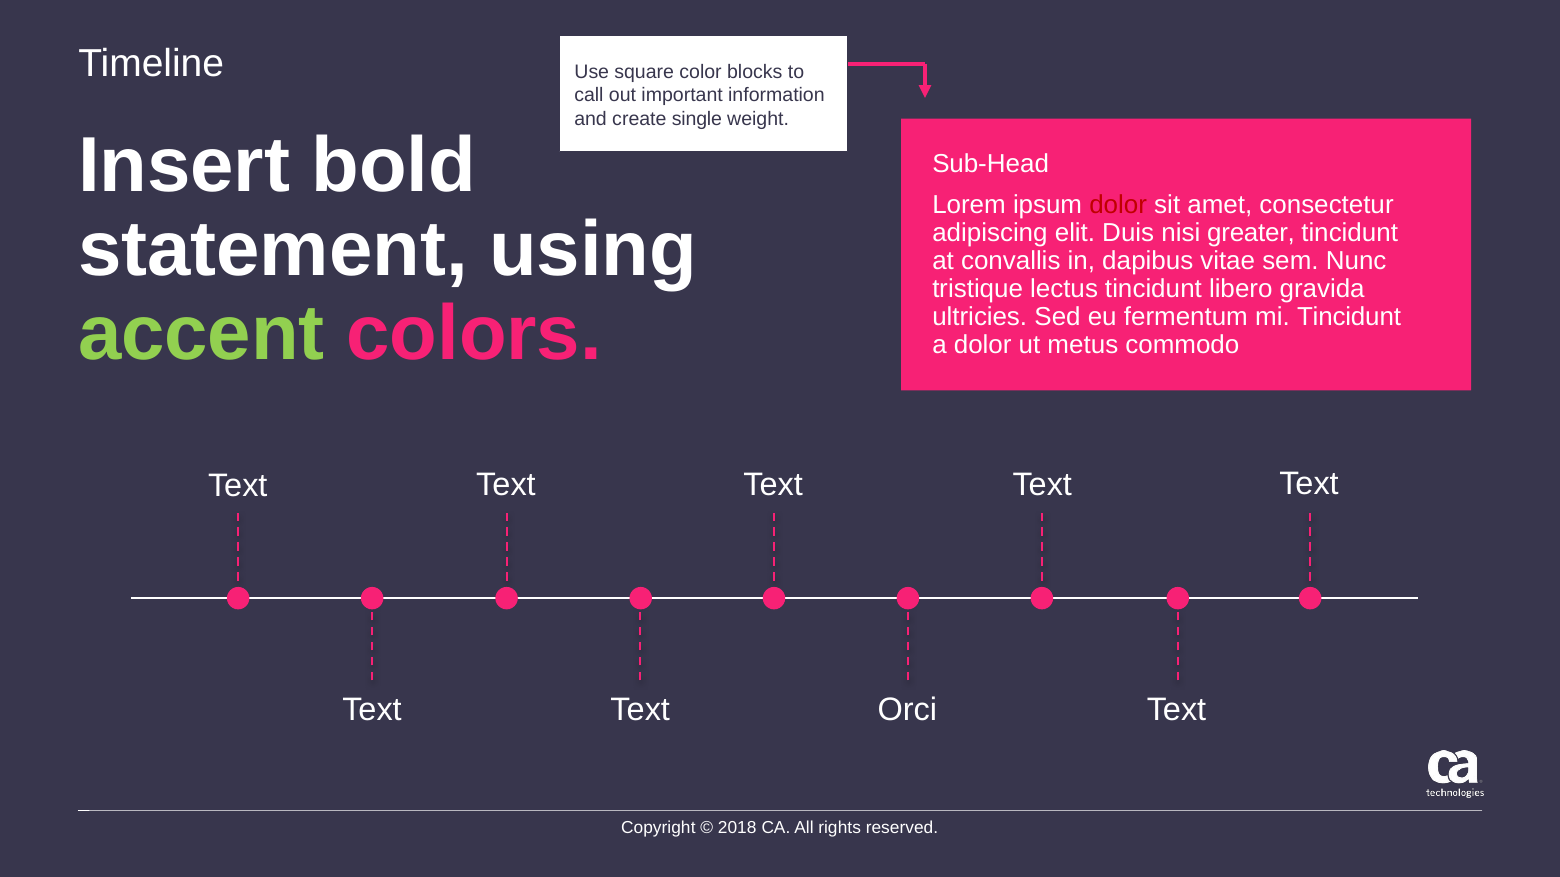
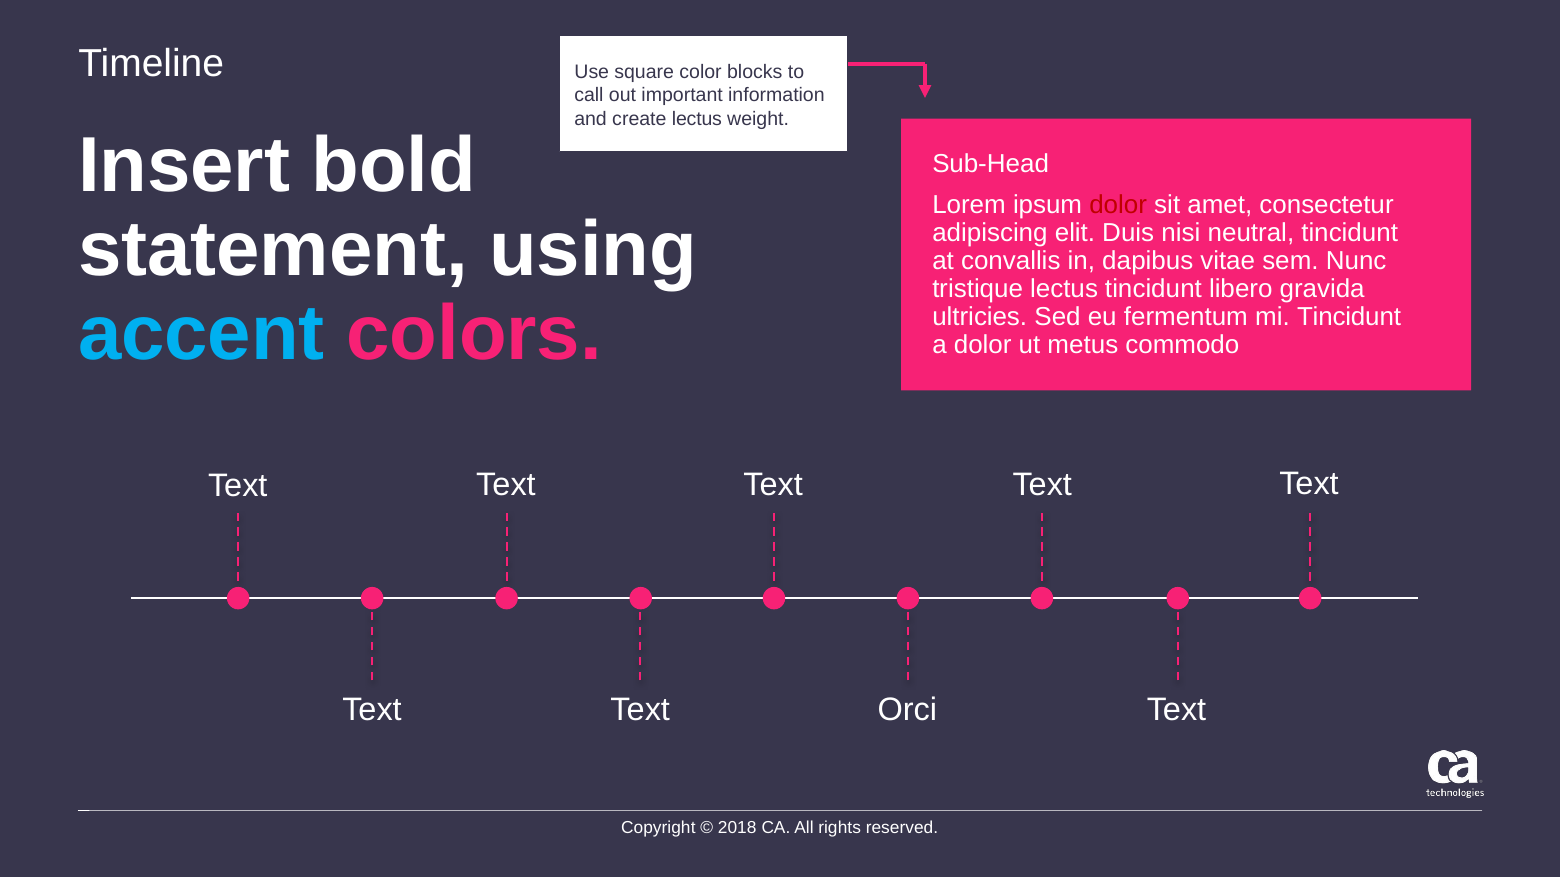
create single: single -> lectus (697, 119)
greater: greater -> neutral (1251, 233)
accent colour: light green -> light blue (201, 334)
